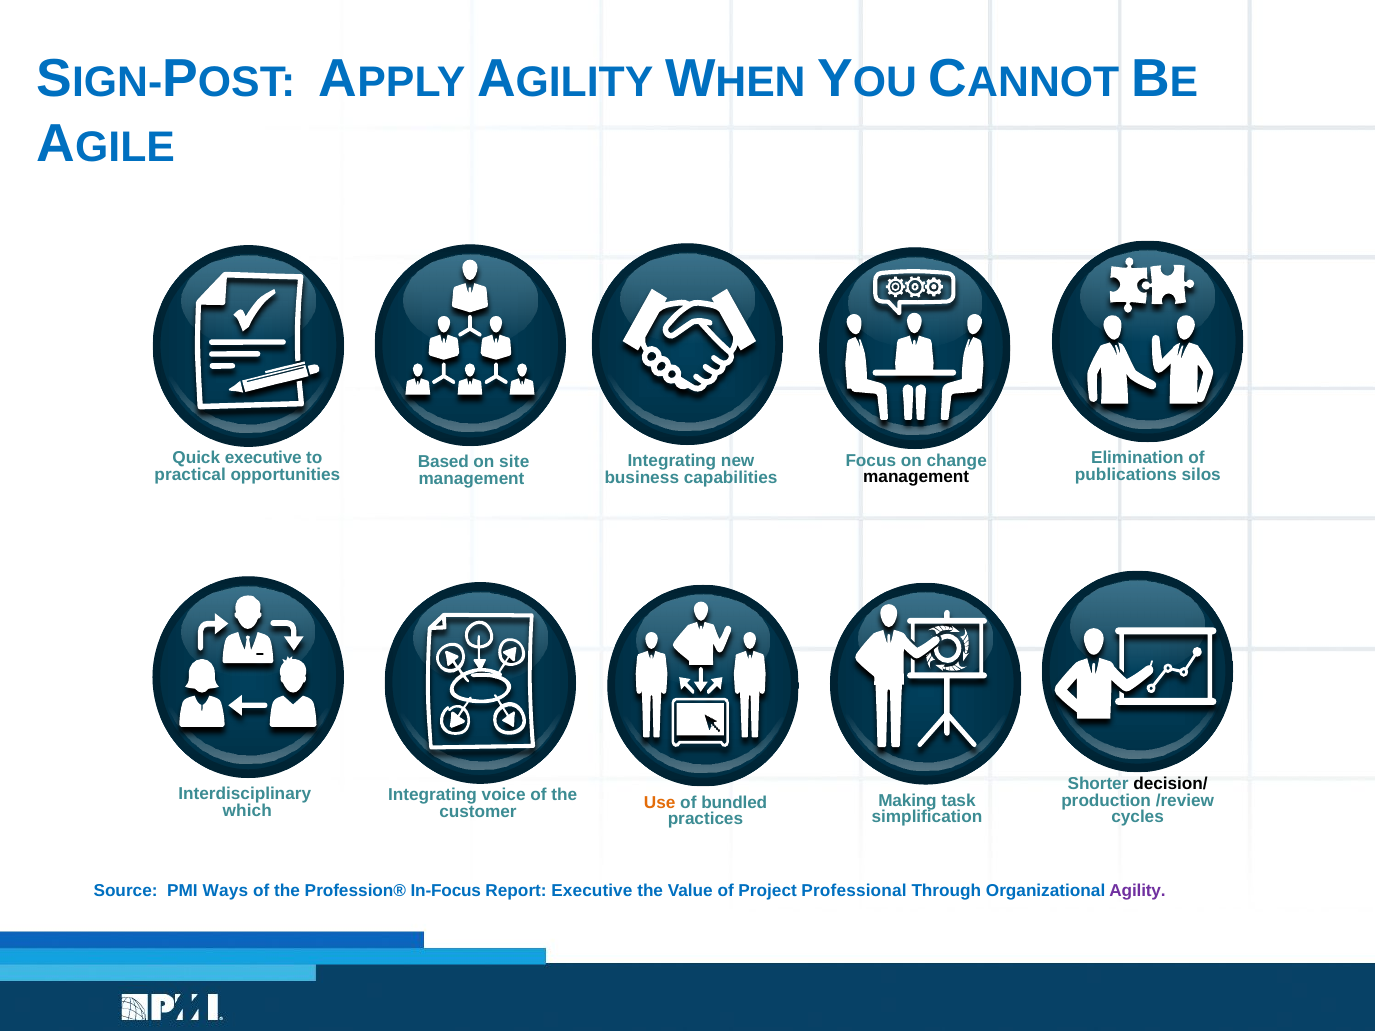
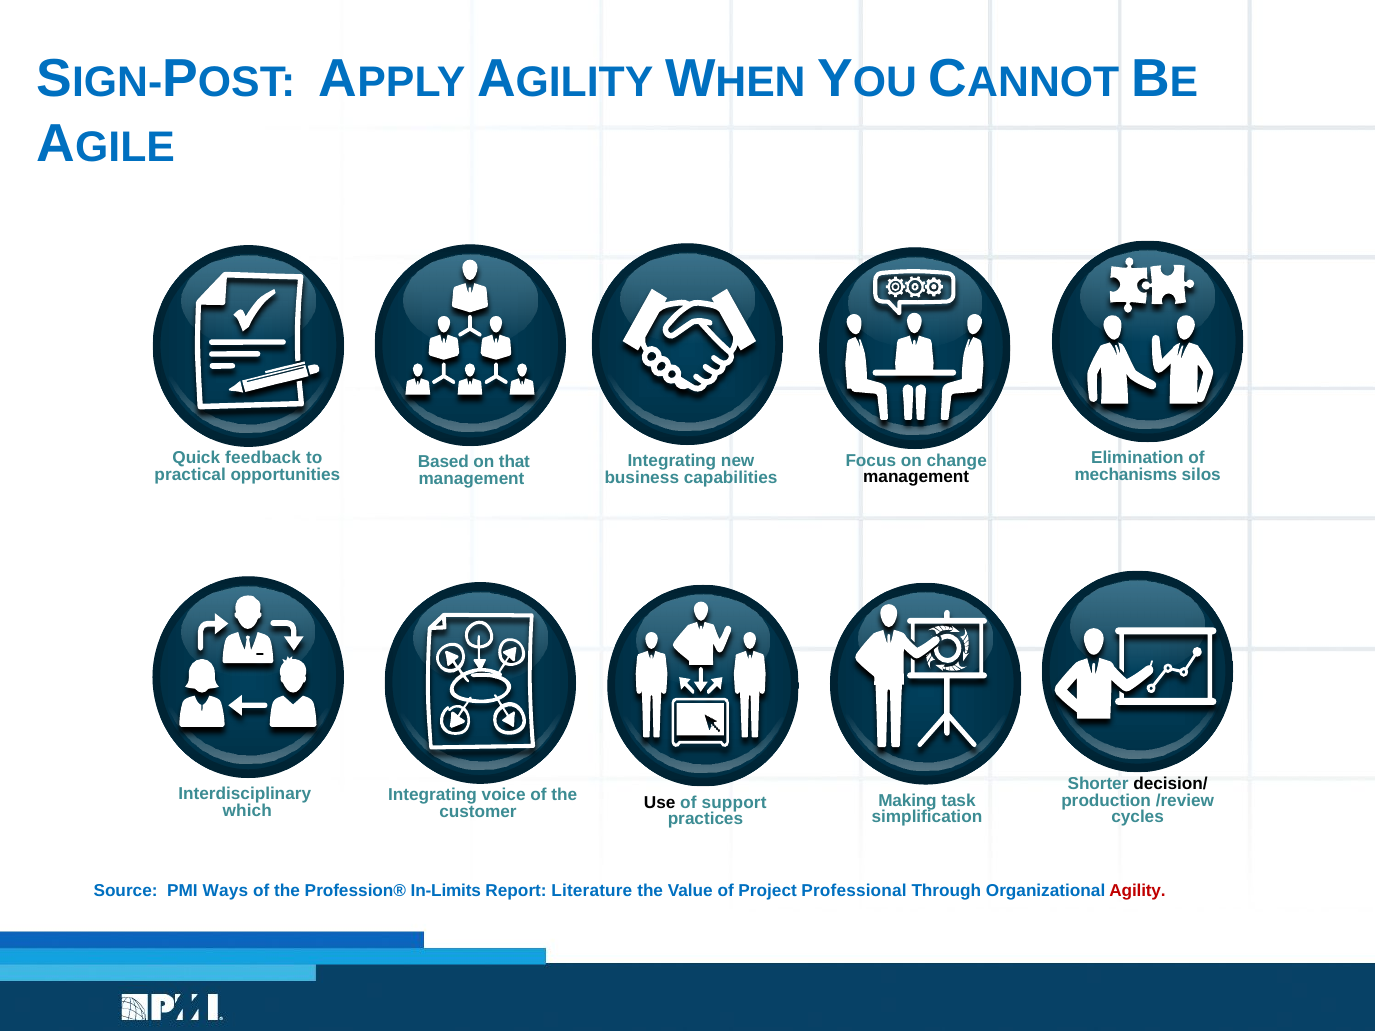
Quick executive: executive -> feedback (263, 458)
site: site -> that (514, 462)
publications: publications -> mechanisms (1126, 475)
Use colour: orange -> black (660, 803)
bundled: bundled -> support (734, 803)
In-Focus: In-Focus -> In-Limits (446, 891)
Report Executive: Executive -> Literature (592, 891)
Agility colour: purple -> red (1138, 891)
